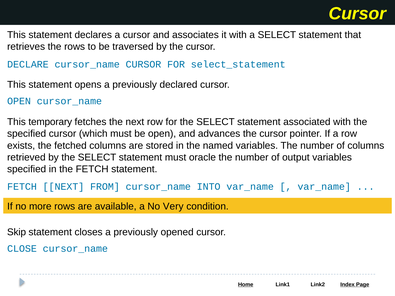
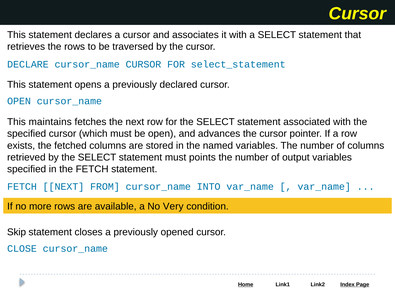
temporary: temporary -> maintains (50, 122)
oracle: oracle -> points (202, 158)
